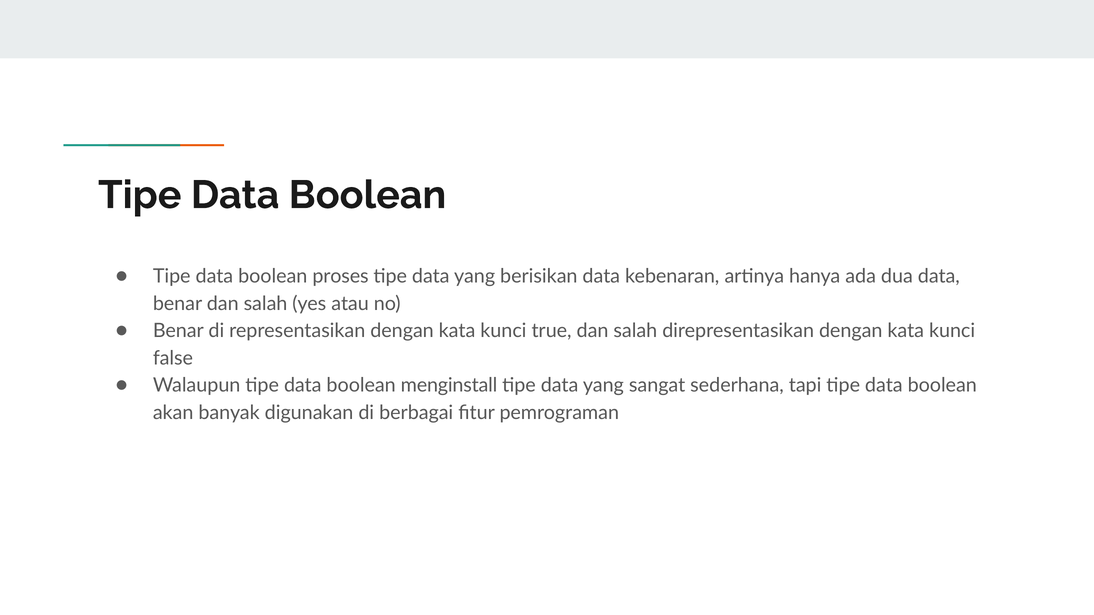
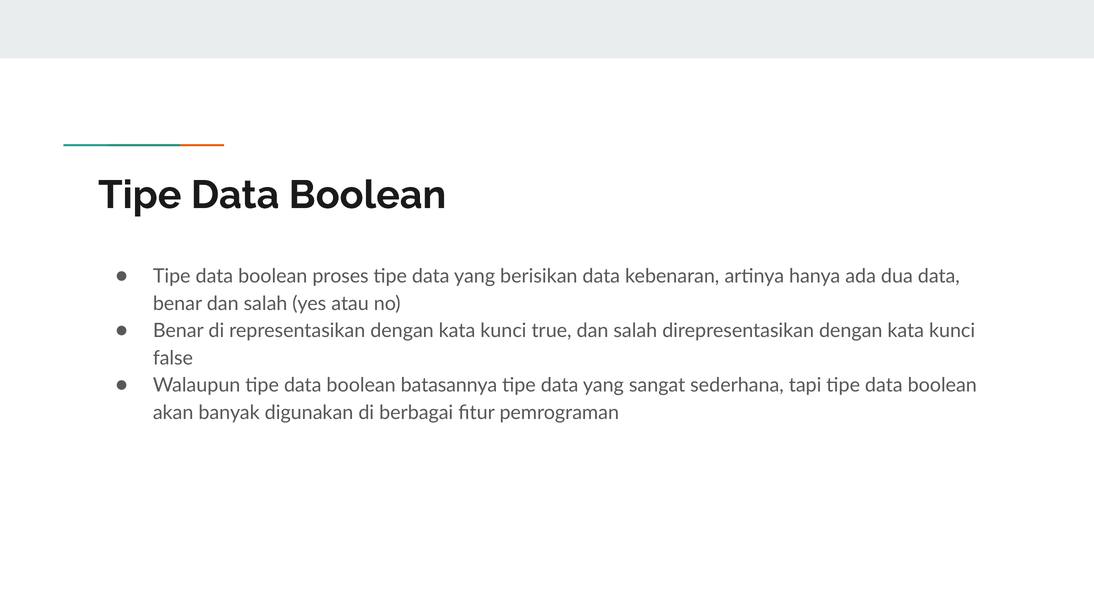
menginstall: menginstall -> batasannya (449, 386)
